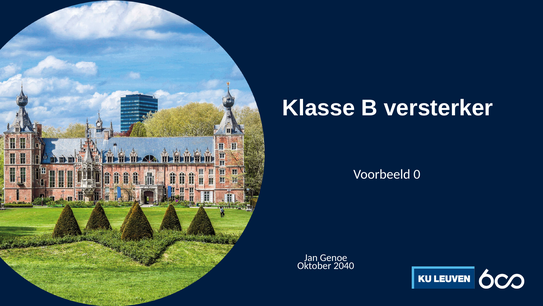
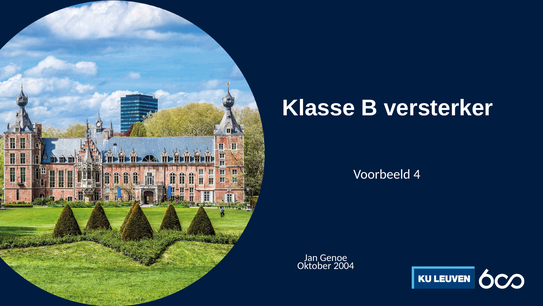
0: 0 -> 4 (417, 174)
2040: 2040 -> 2004 (344, 265)
